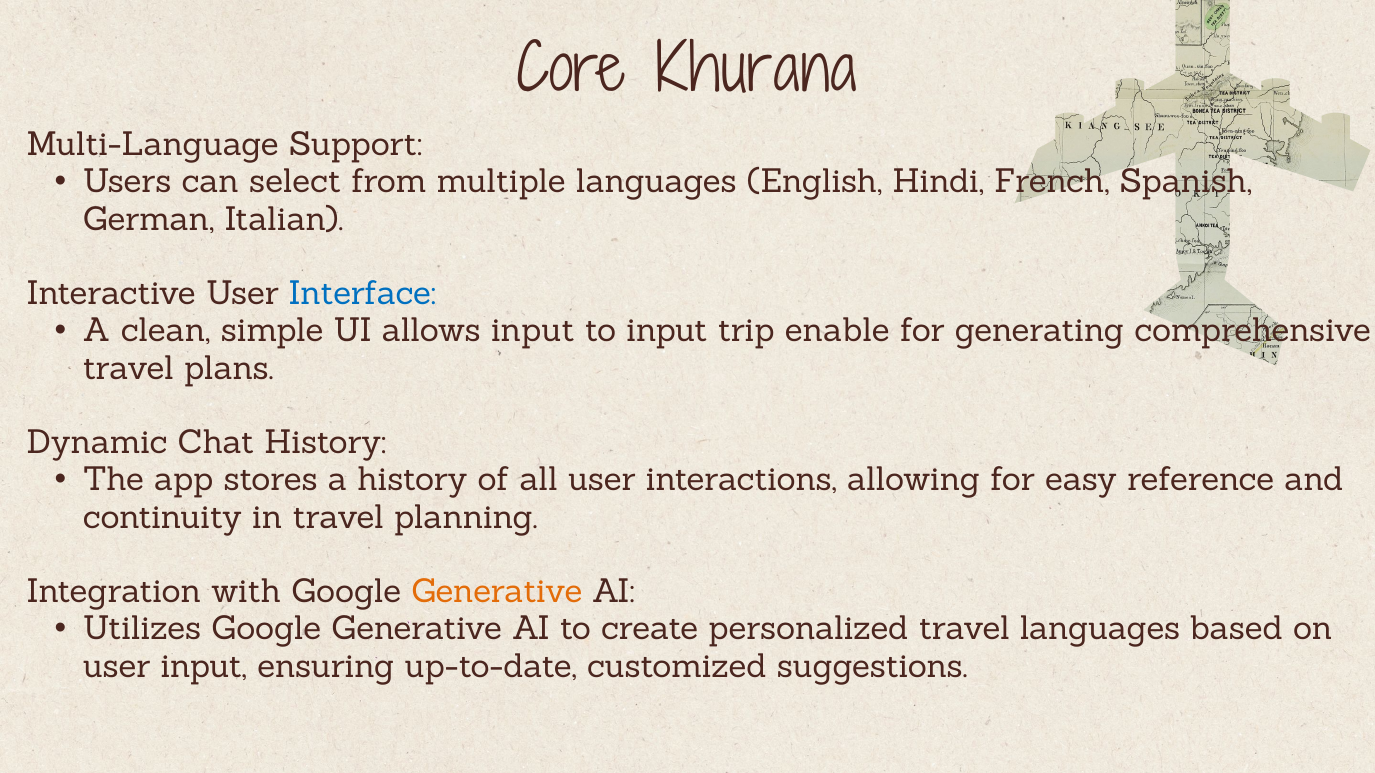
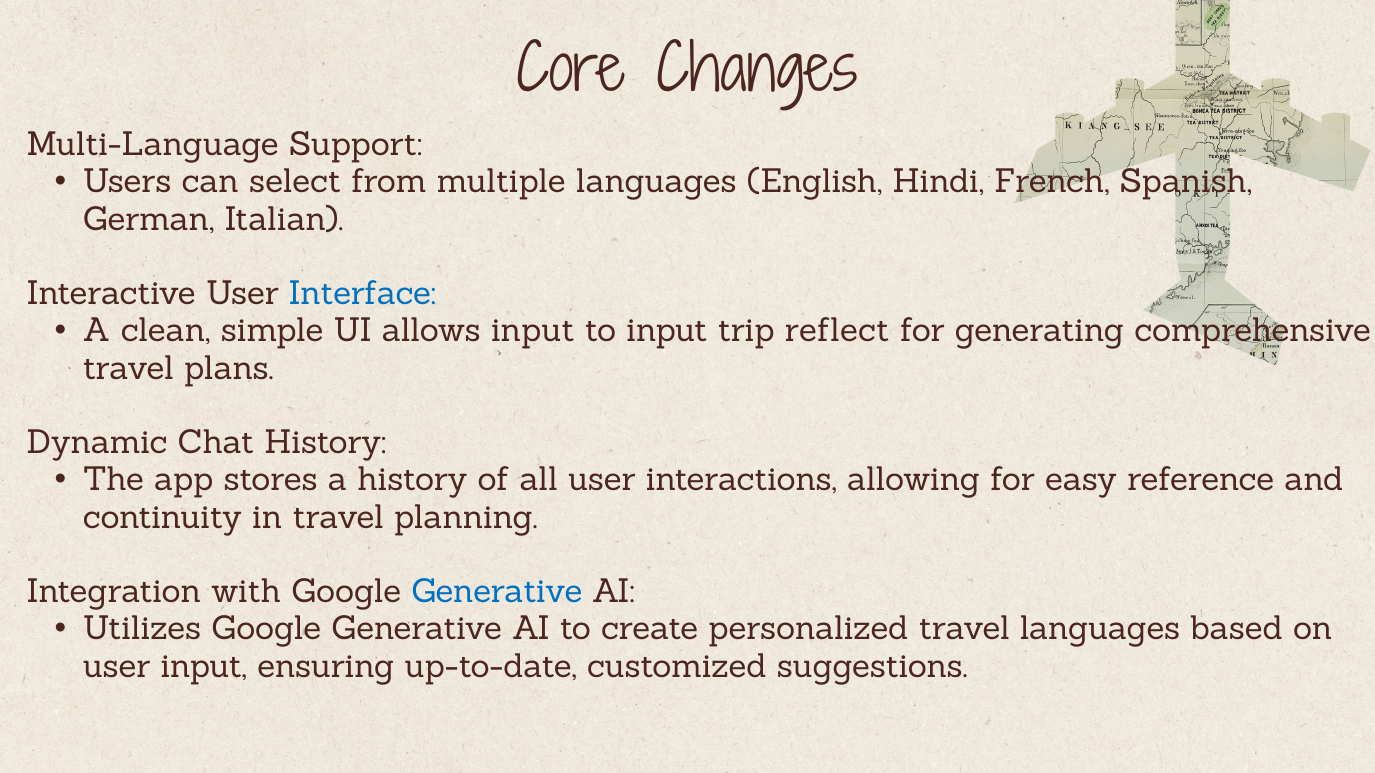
Khurana: Khurana -> Changes (758, 71)
enable: enable -> reflect (837, 331)
Generative colour: orange -> blue (497, 592)
